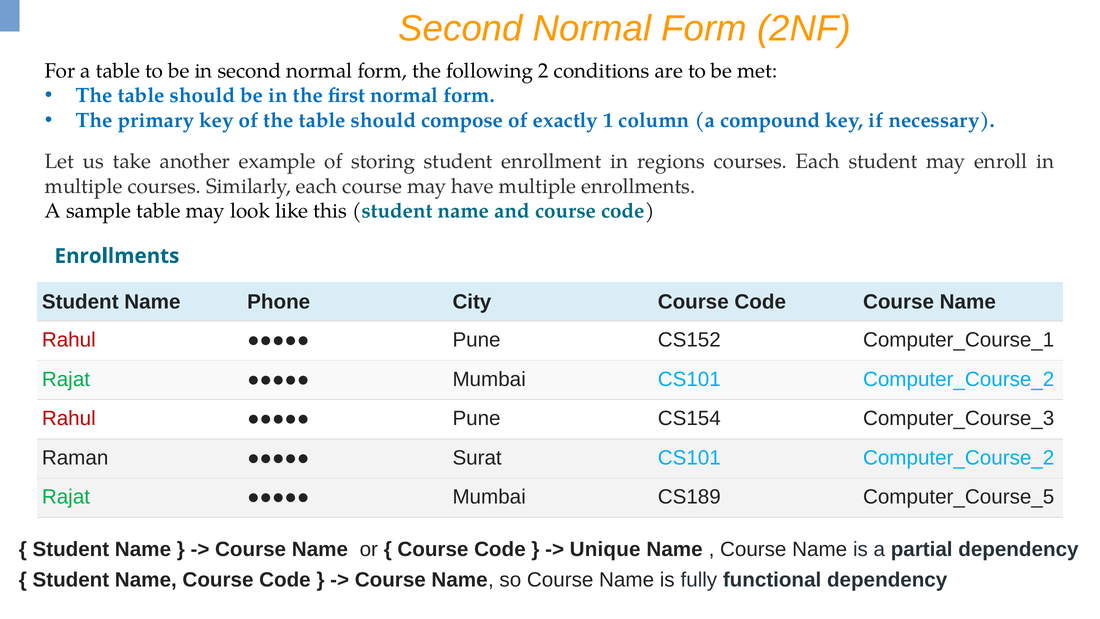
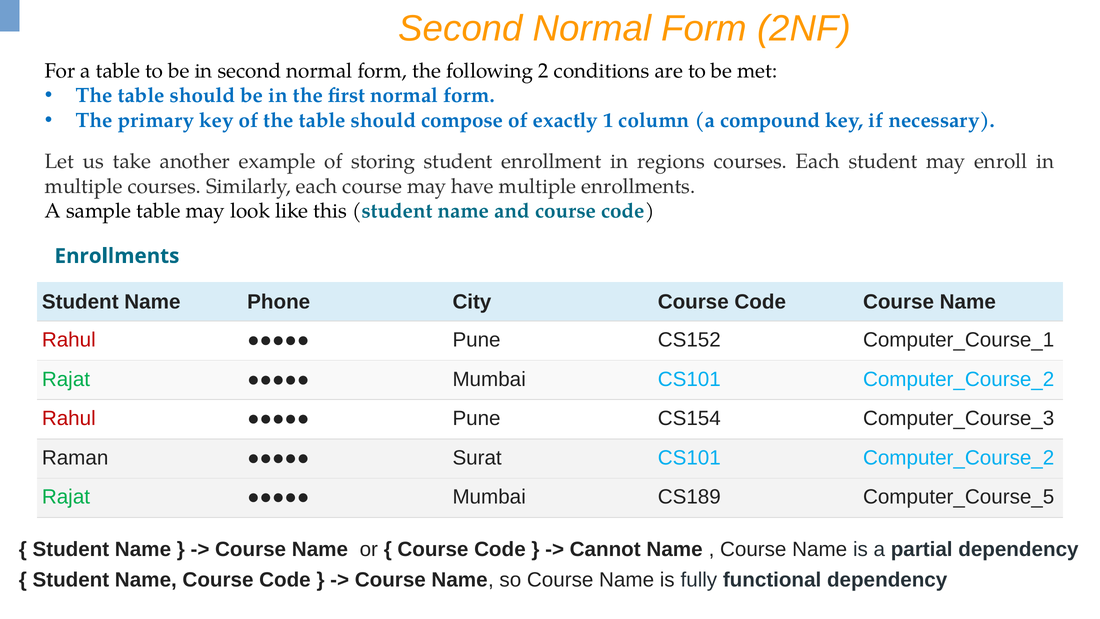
Unique: Unique -> Cannot (605, 549)
